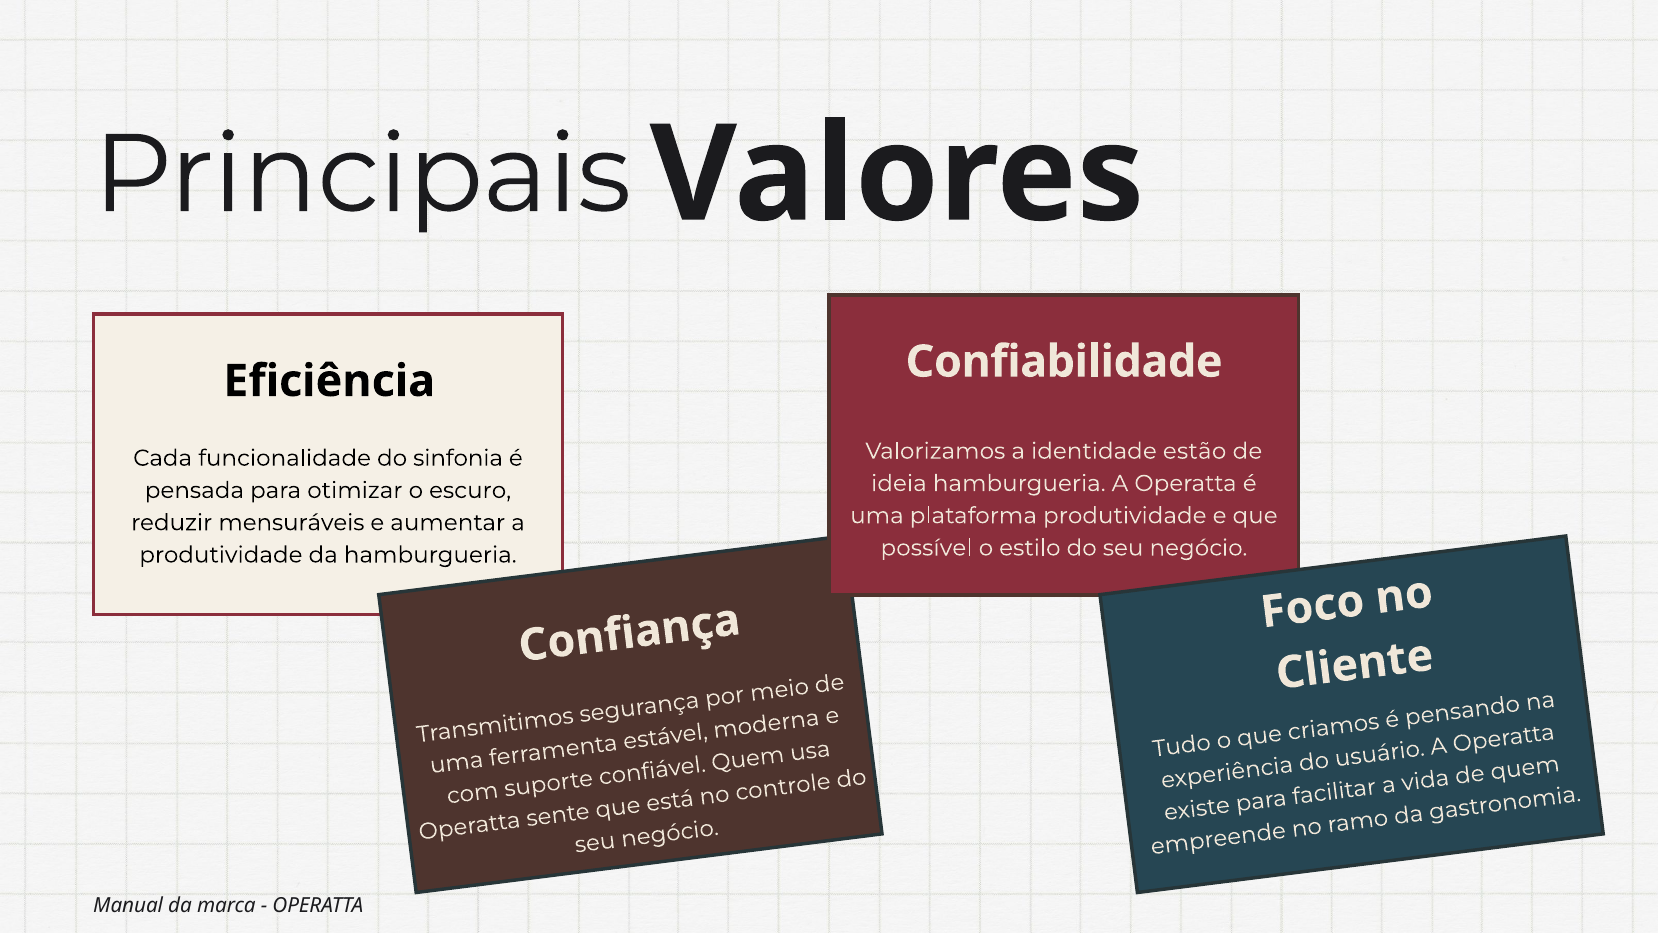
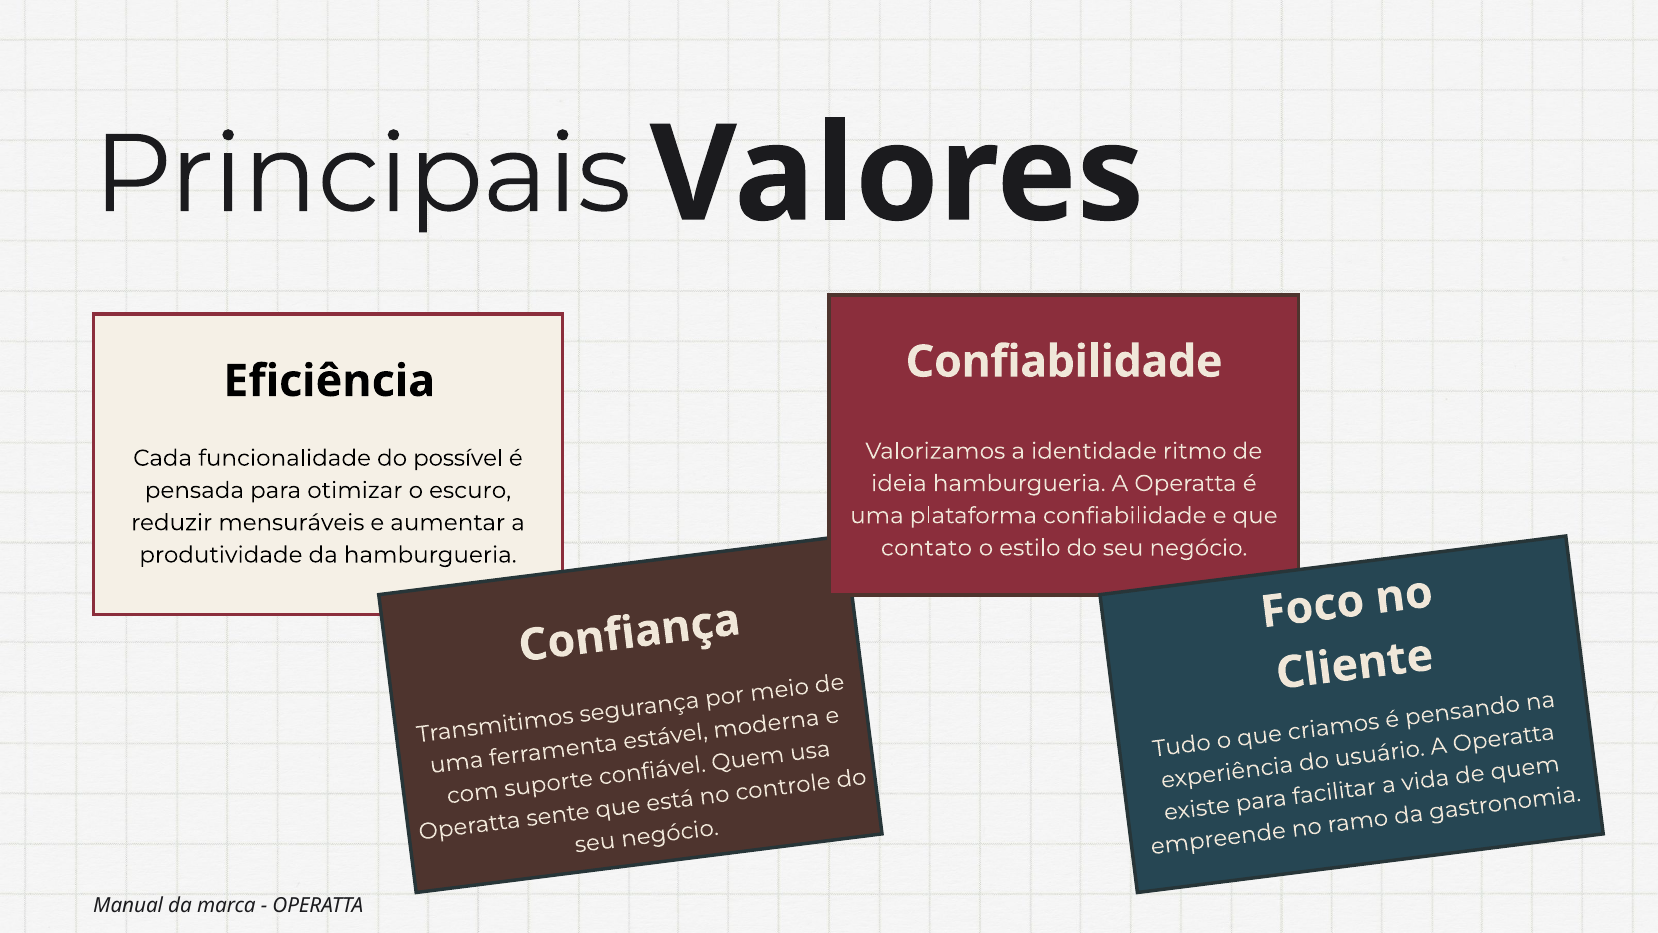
estão: estão -> ritmo (1195, 451)
sinfonia: sinfonia -> possível (458, 458)
plataforma produtividade: produtividade -> confiabilidade (1125, 515)
possível: possível -> contato (926, 548)
